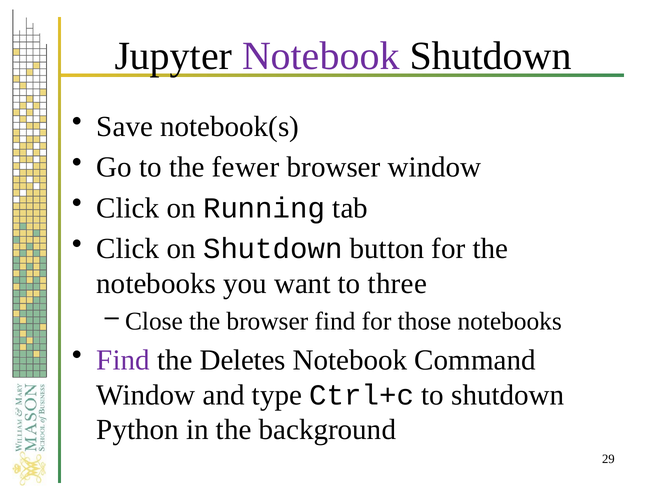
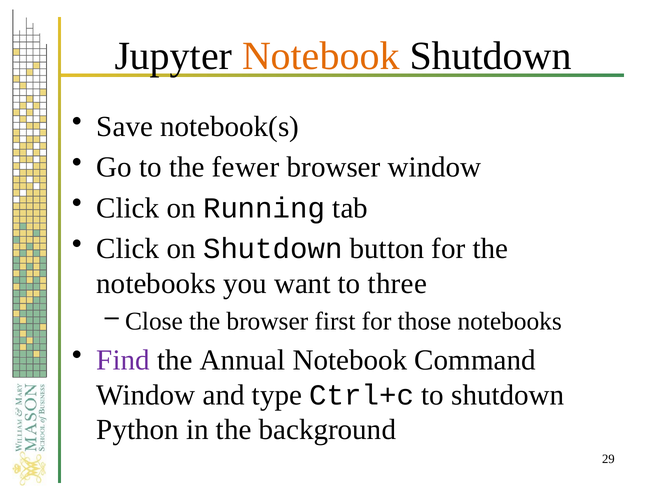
Notebook colour: purple -> orange (321, 56)
browser find: find -> first (335, 321)
Deletes: Deletes -> Annual (243, 360)
